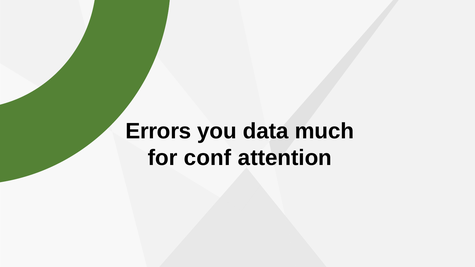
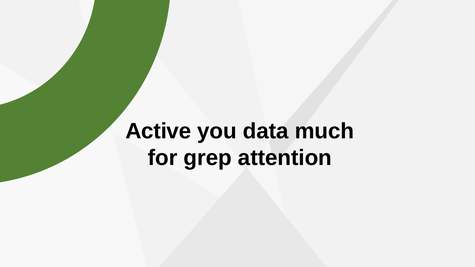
Errors: Errors -> Active (158, 131)
conf: conf -> grep (208, 158)
